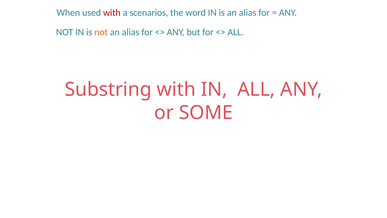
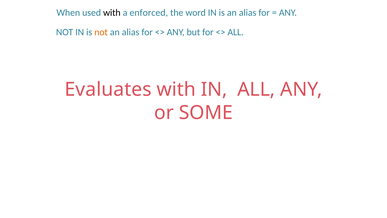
with colour: red -> black (112, 13)
scenarios: scenarios -> enforced (149, 13)
Substring: Substring -> Evaluates (108, 89)
